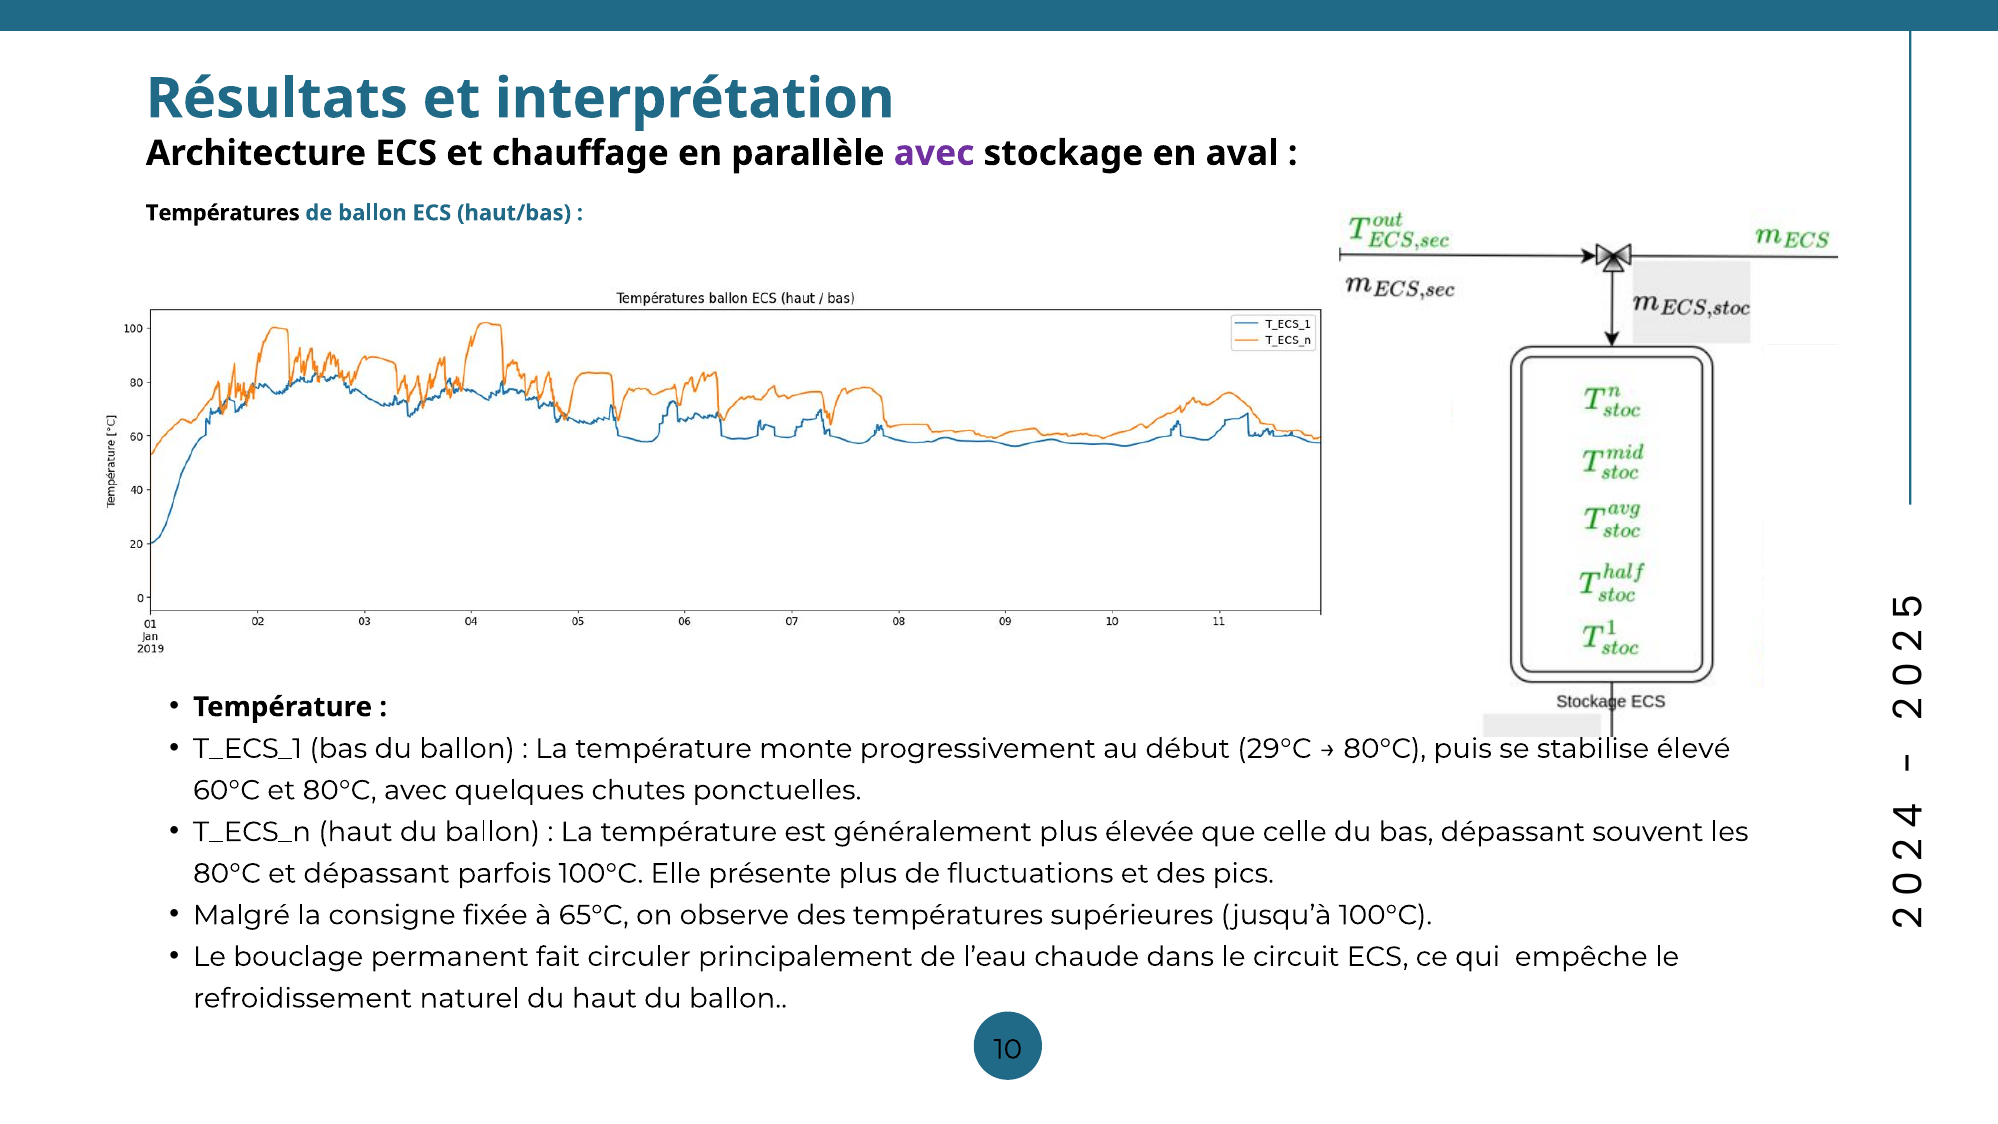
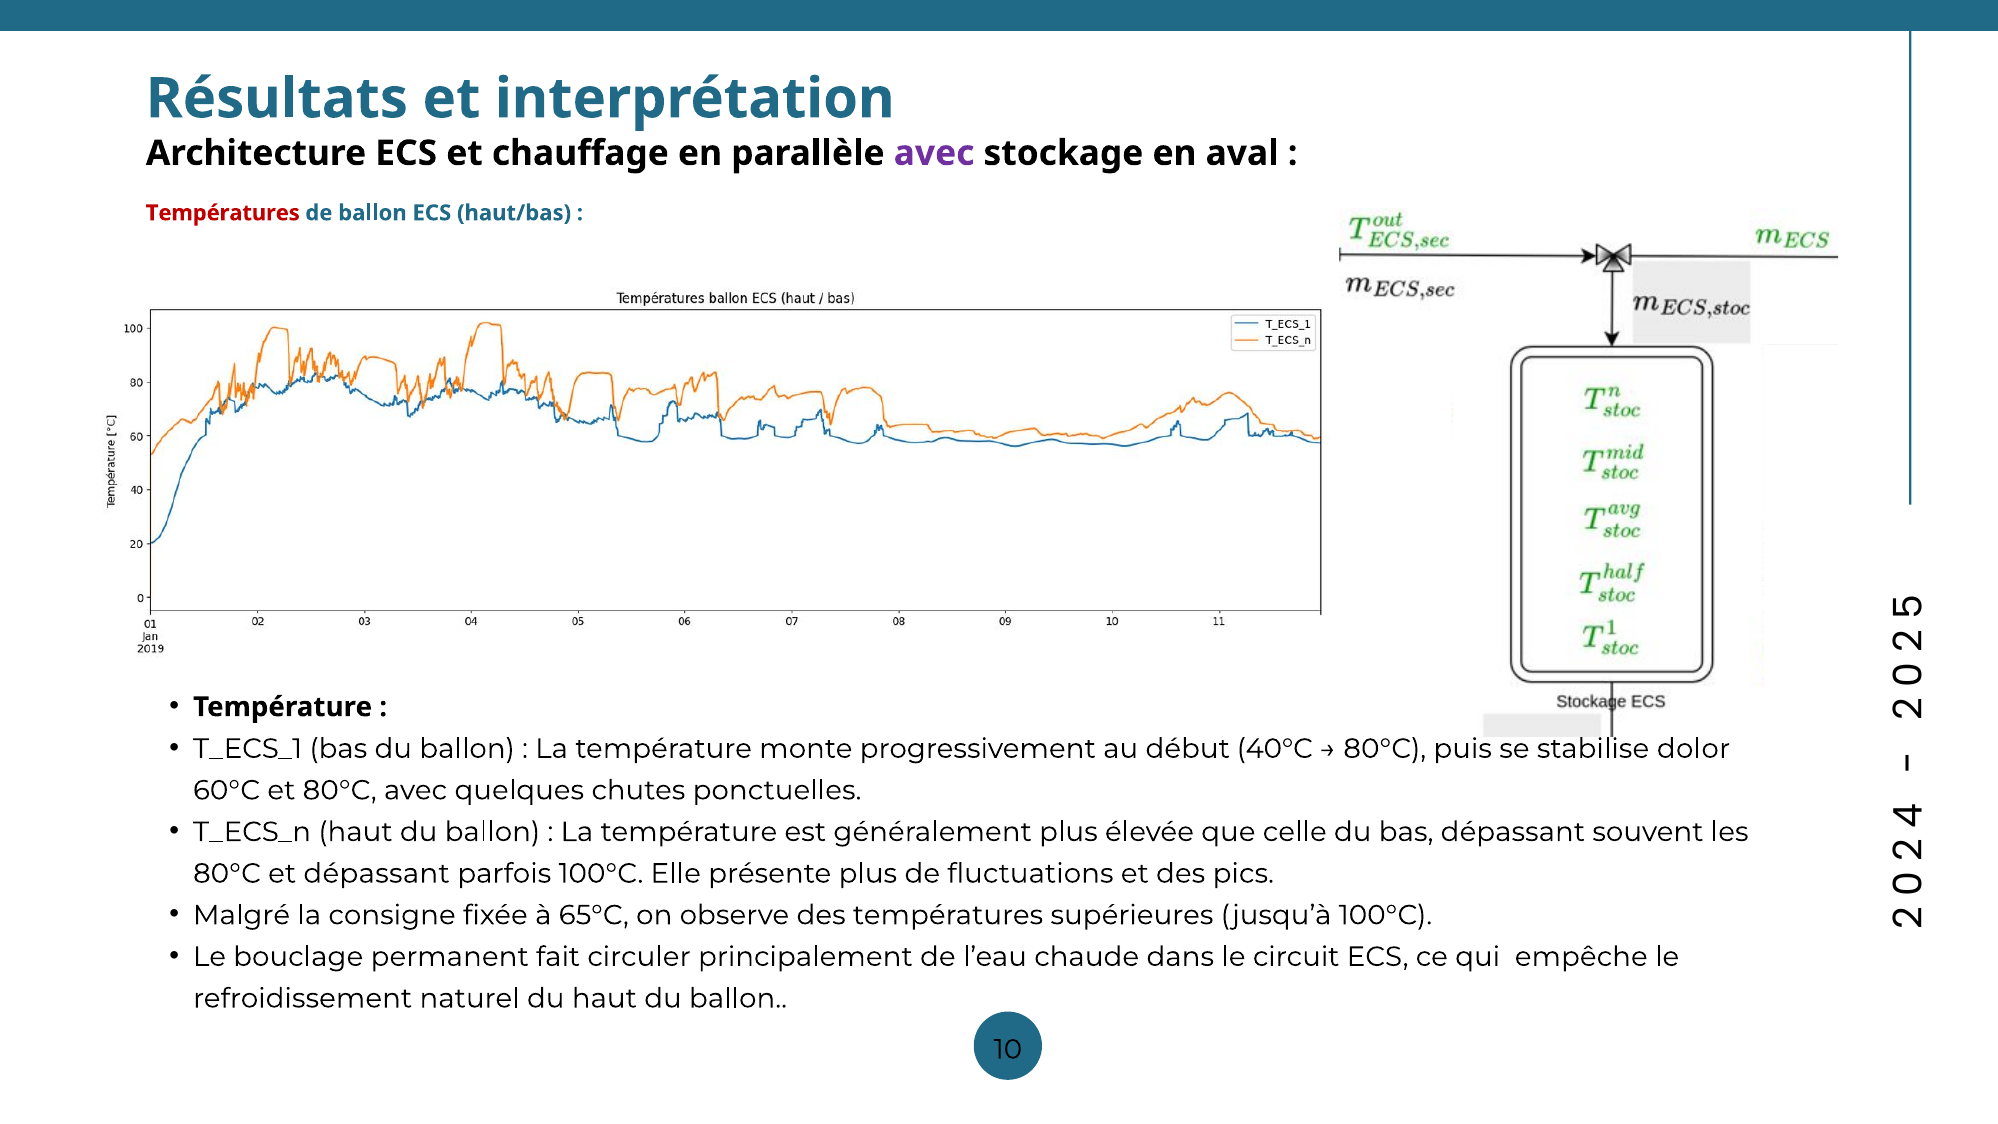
Températures colour: black -> red (223, 213)
29°C: 29°C -> 40°C (1275, 749)
élevé: élevé -> dolor (1694, 749)
